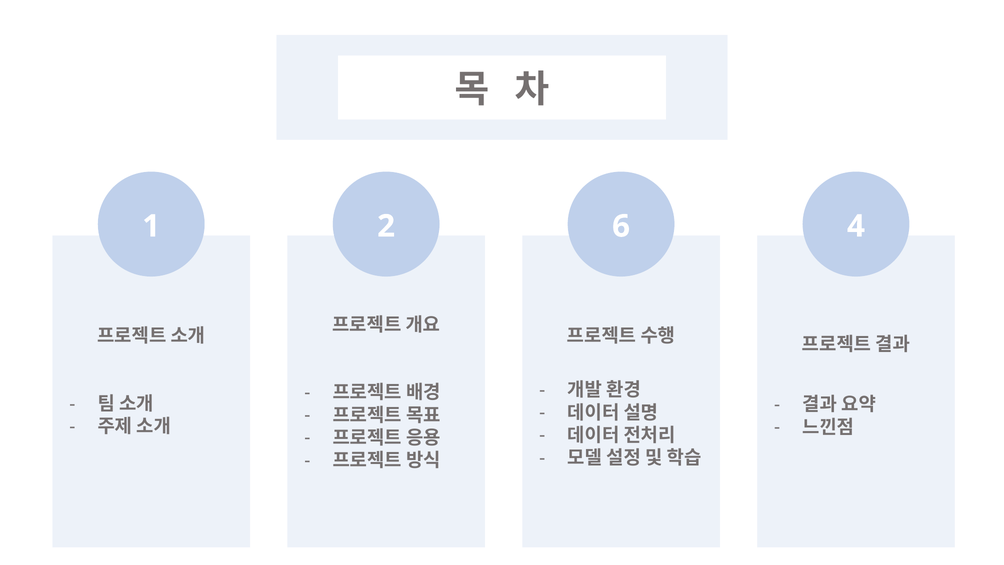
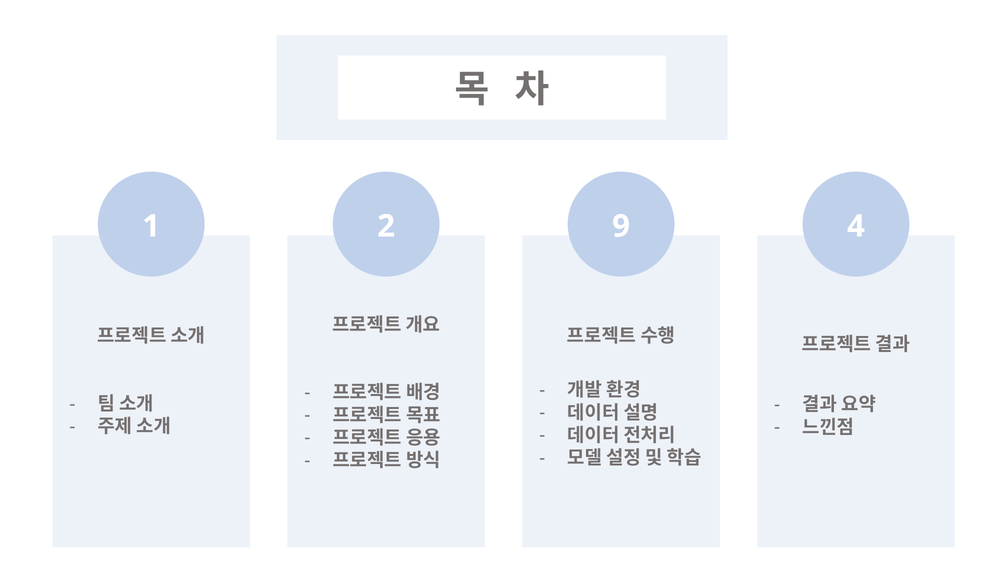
6: 6 -> 9 (621, 226)
